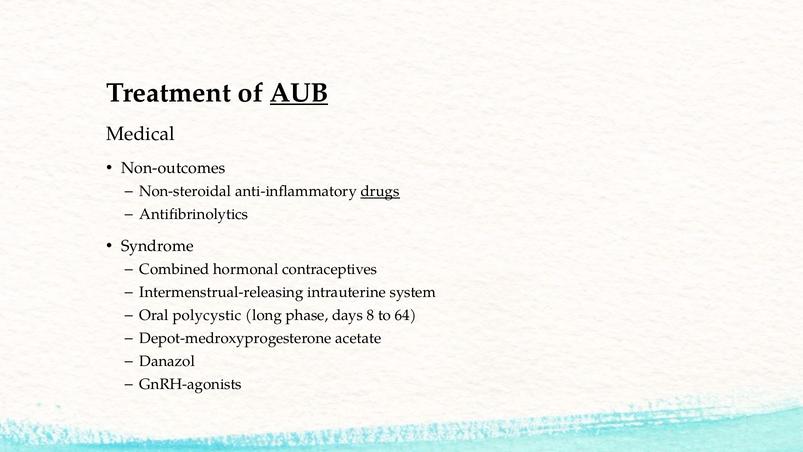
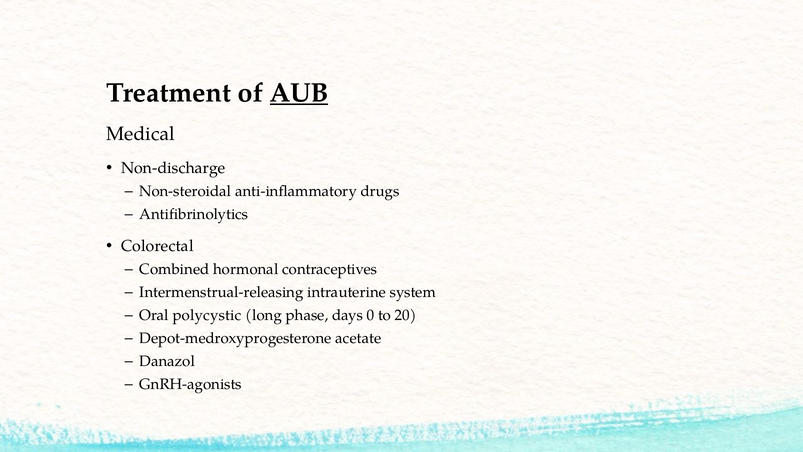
Non-outcomes: Non-outcomes -> Non-discharge (173, 168)
drugs underline: present -> none (380, 191)
Syndrome: Syndrome -> Colorectal (157, 246)
8: 8 -> 0 (371, 315)
64: 64 -> 20 (406, 315)
